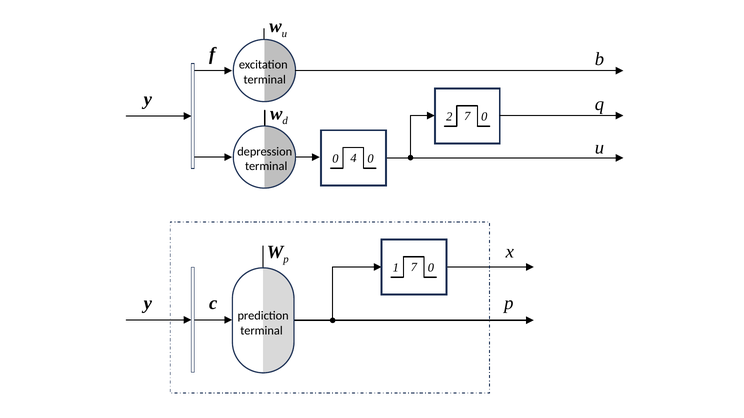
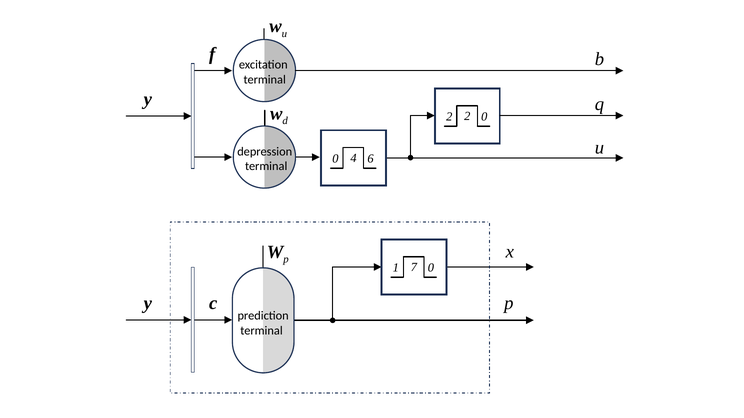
2 7: 7 -> 2 (467, 116)
4 0: 0 -> 6 (371, 159)
